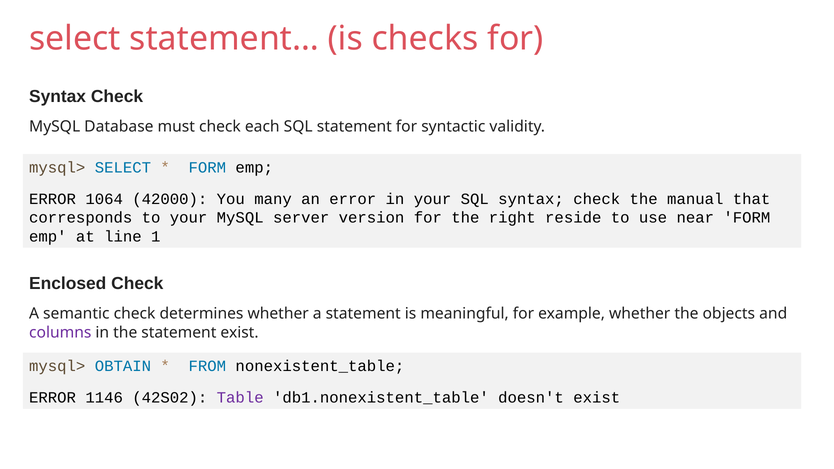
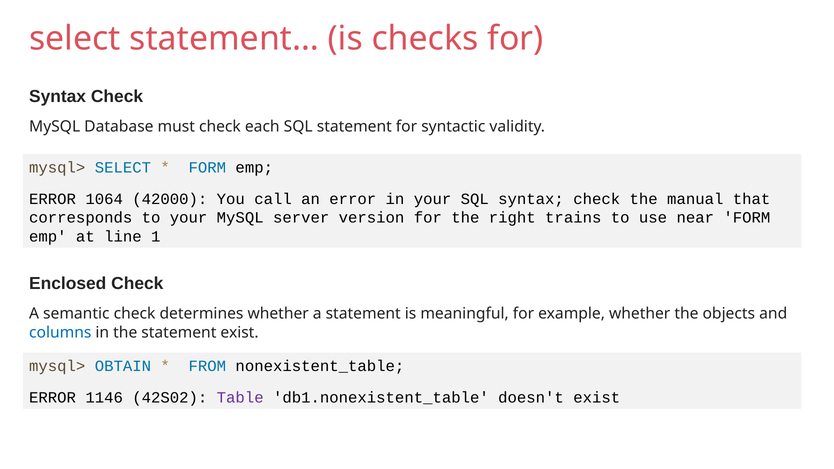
many: many -> call (273, 199)
reside: reside -> trains (573, 218)
columns colour: purple -> blue (60, 333)
